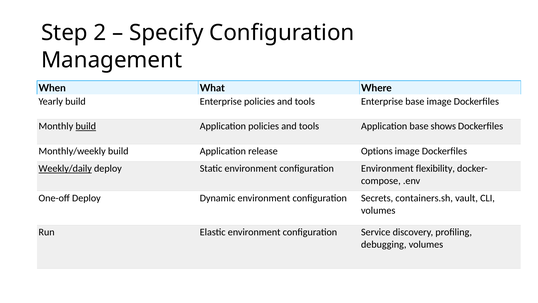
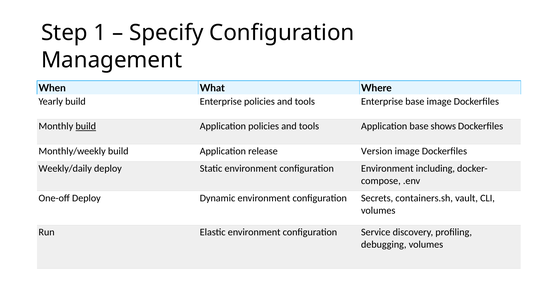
2: 2 -> 1 (100, 33)
Options: Options -> Version (377, 151)
Weekly/daily underline: present -> none (65, 168)
flexibility: flexibility -> including (435, 168)
